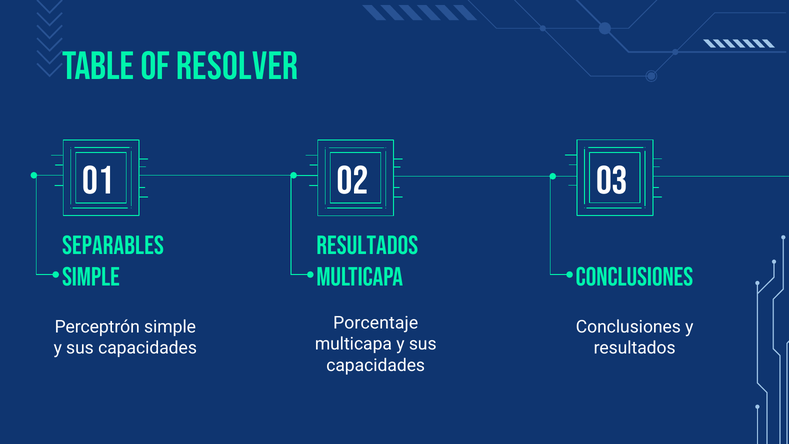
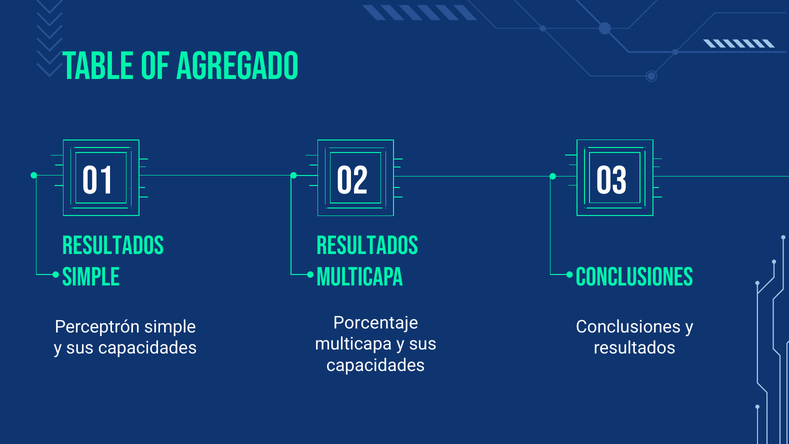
RESOLVER: RESOLVER -> AGREGADO (238, 66)
Separables: Separables -> Resultados (113, 246)
